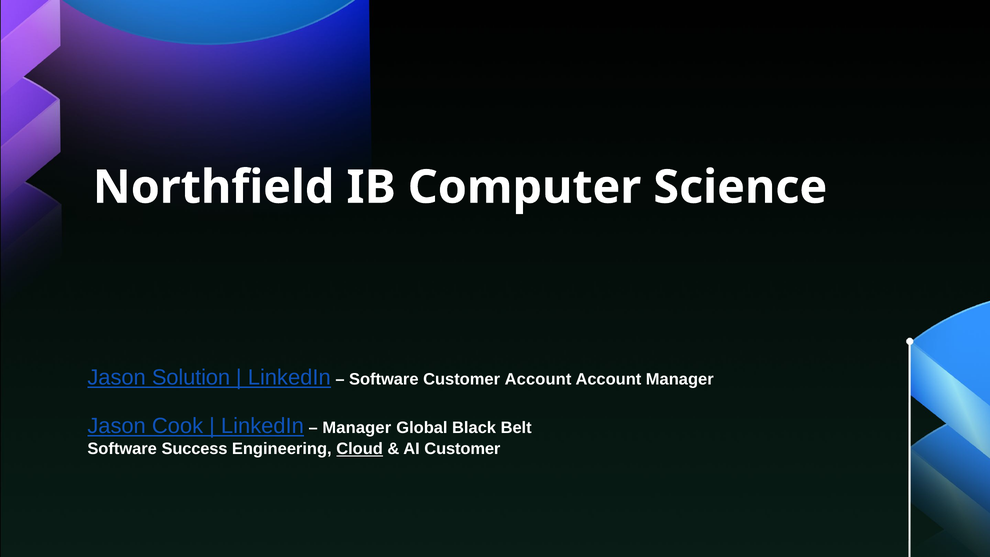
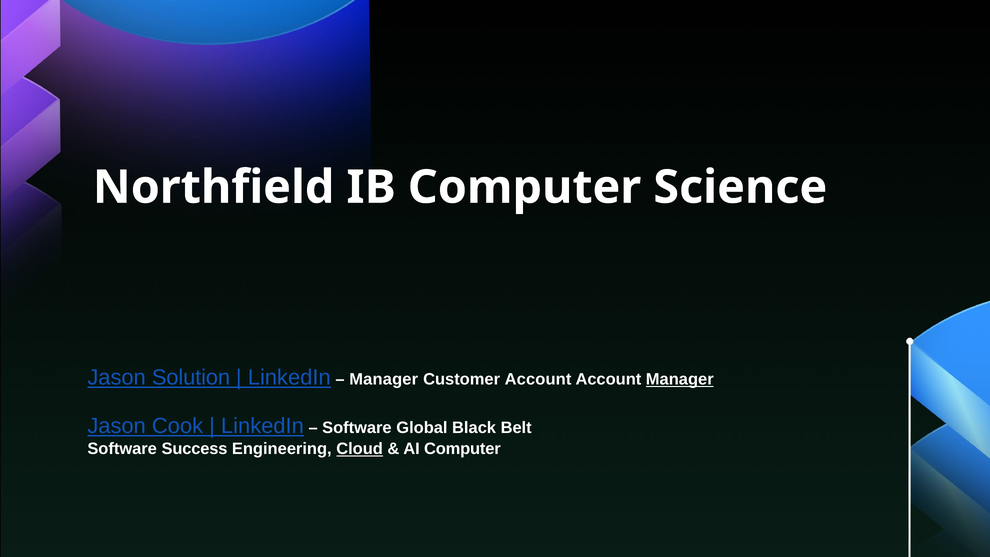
Software: Software -> Manager (384, 379)
Manager underline: none -> present (680, 379)
Manager: Manager -> Software (357, 428)
AI Customer: Customer -> Computer (462, 449)
